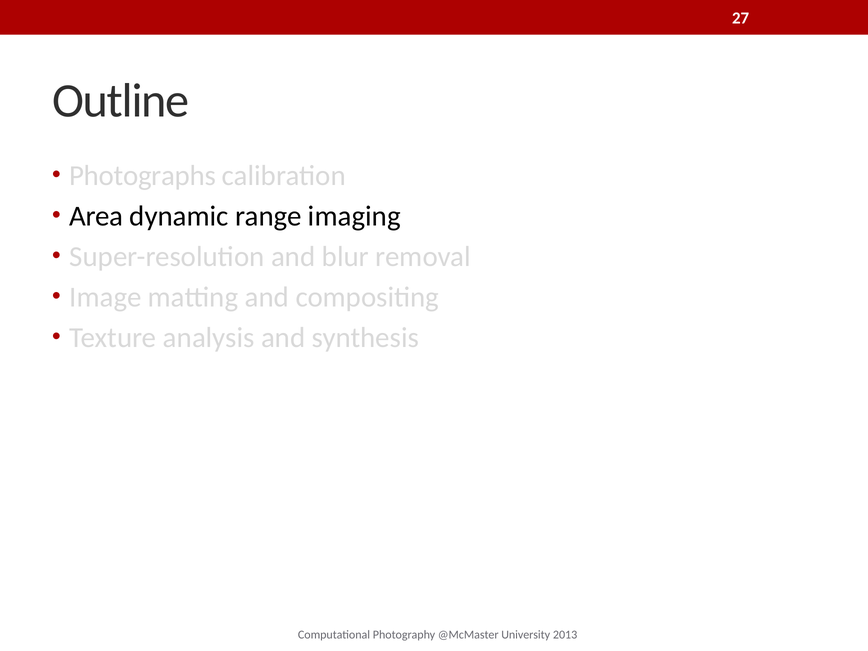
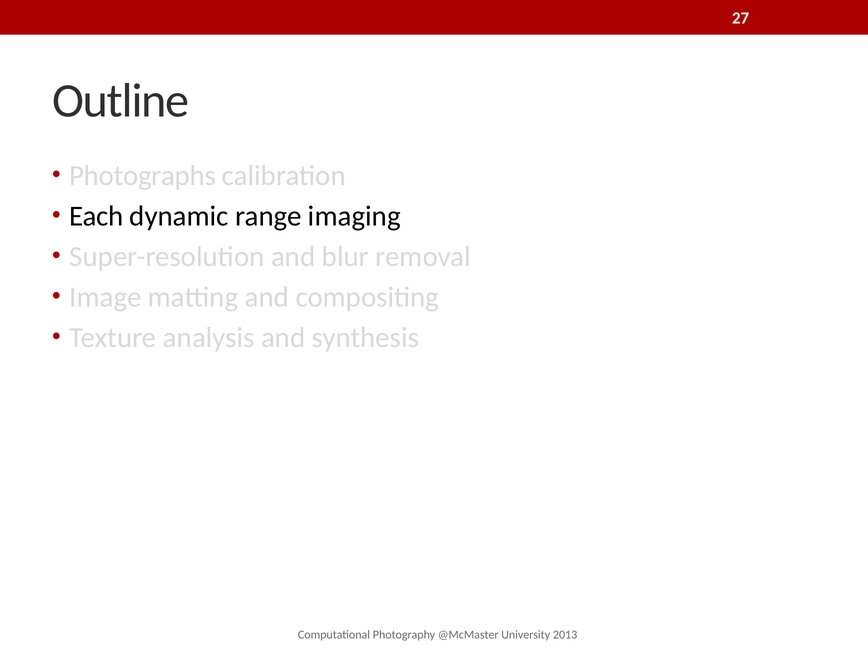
Area: Area -> Each (96, 216)
